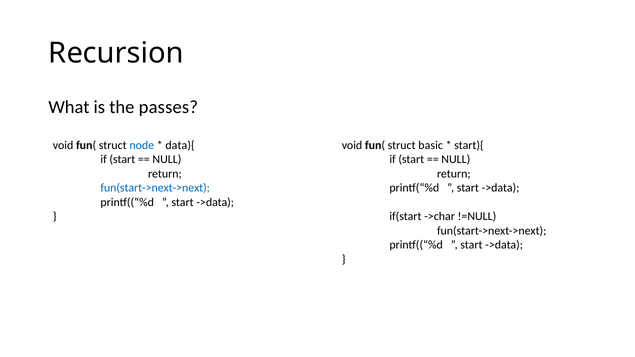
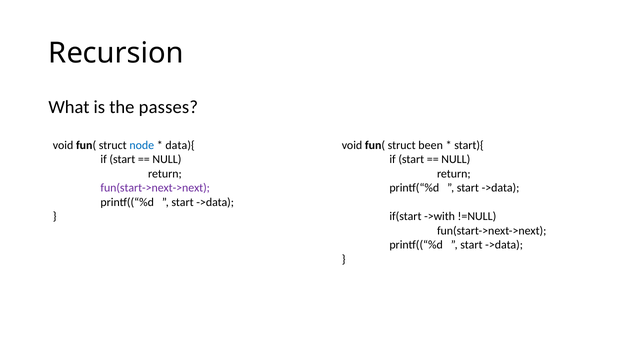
basic: basic -> been (431, 145)
fun(start->next->next colour: blue -> purple (155, 188)
->char: ->char -> ->with (440, 217)
